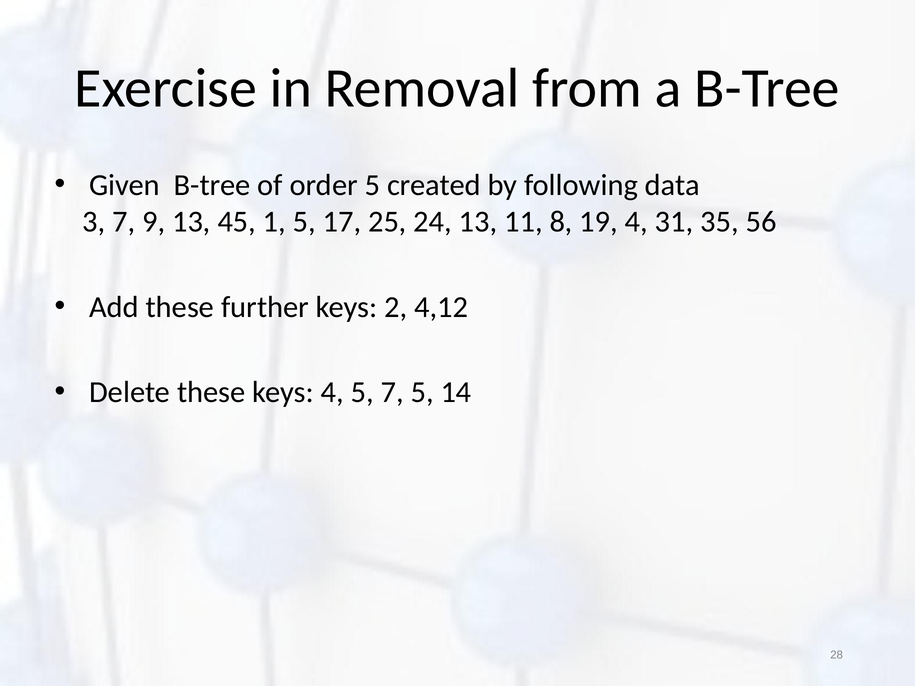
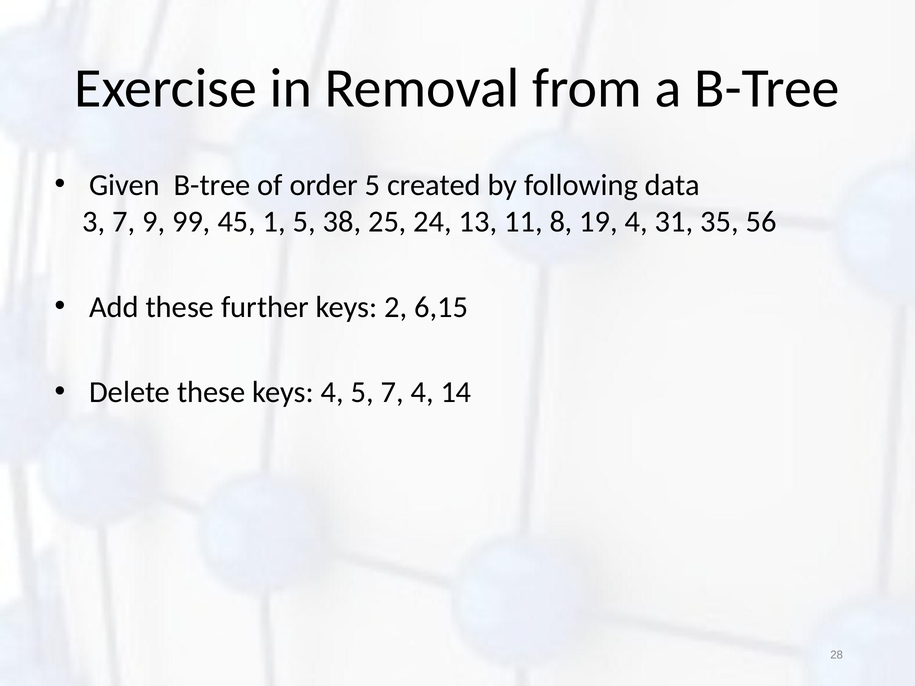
9 13: 13 -> 99 (191, 222)
17: 17 -> 38 (342, 222)
4,12: 4,12 -> 6,15 (441, 307)
7 5: 5 -> 4 (422, 392)
